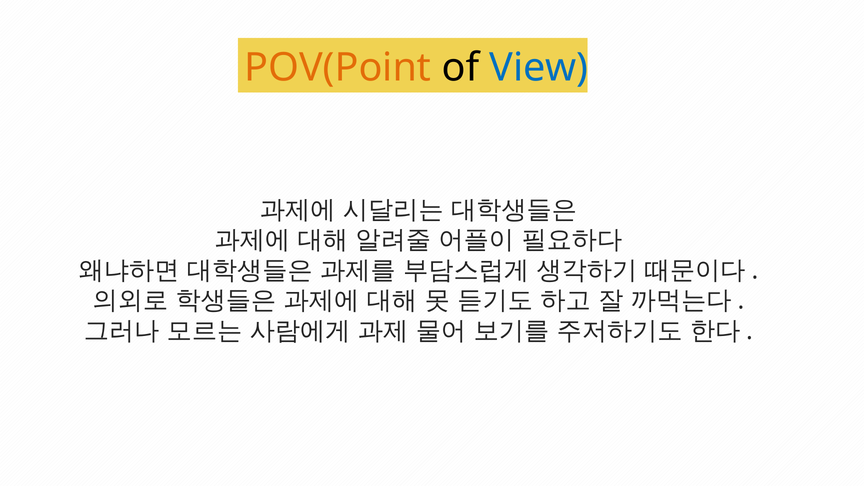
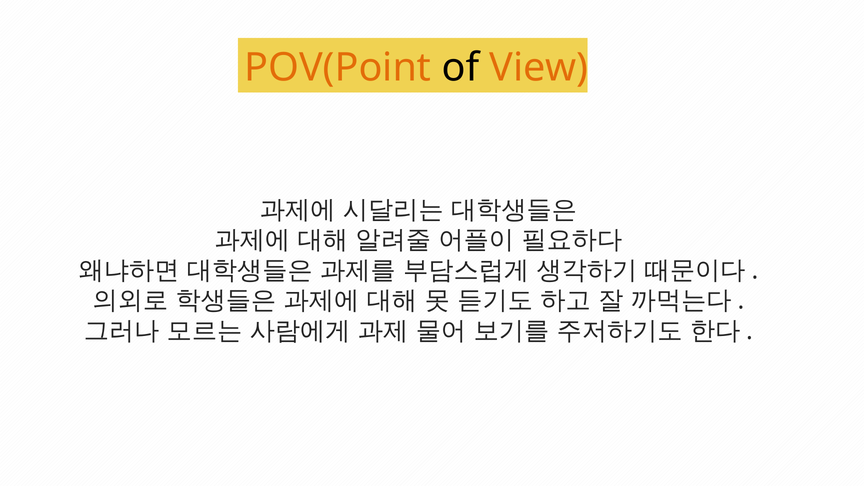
View colour: blue -> orange (539, 68)
